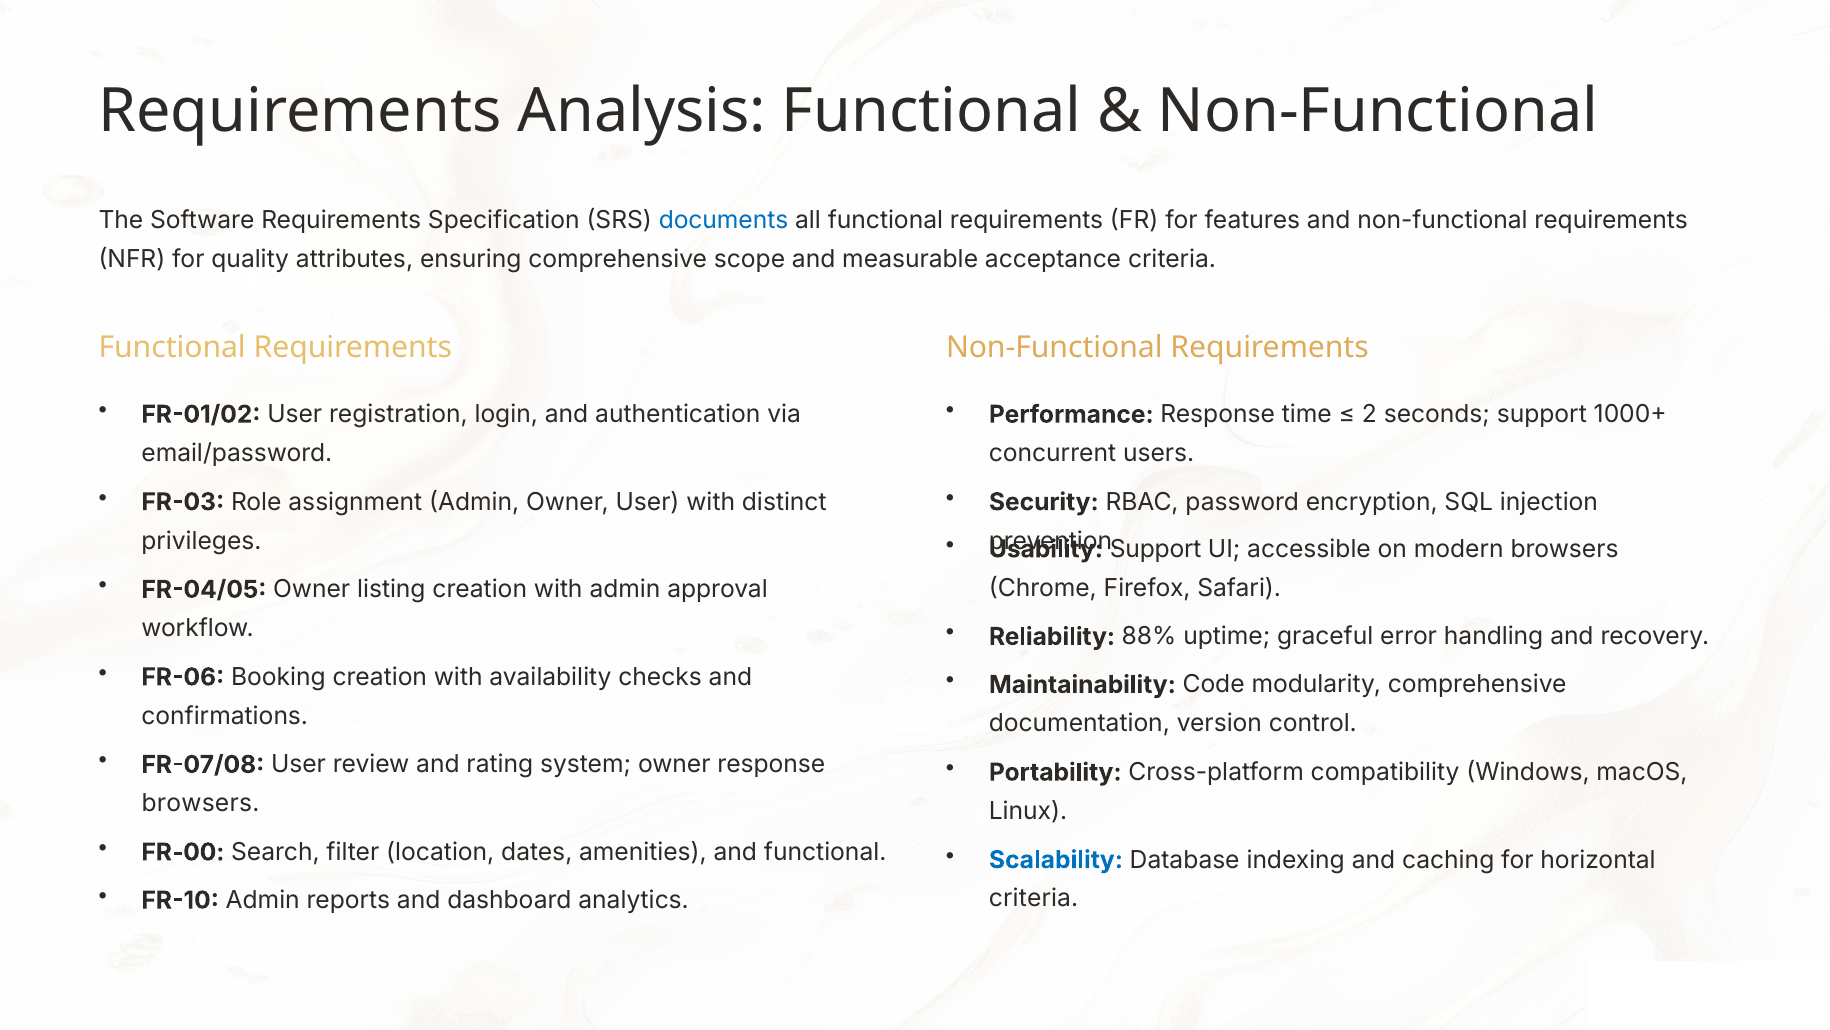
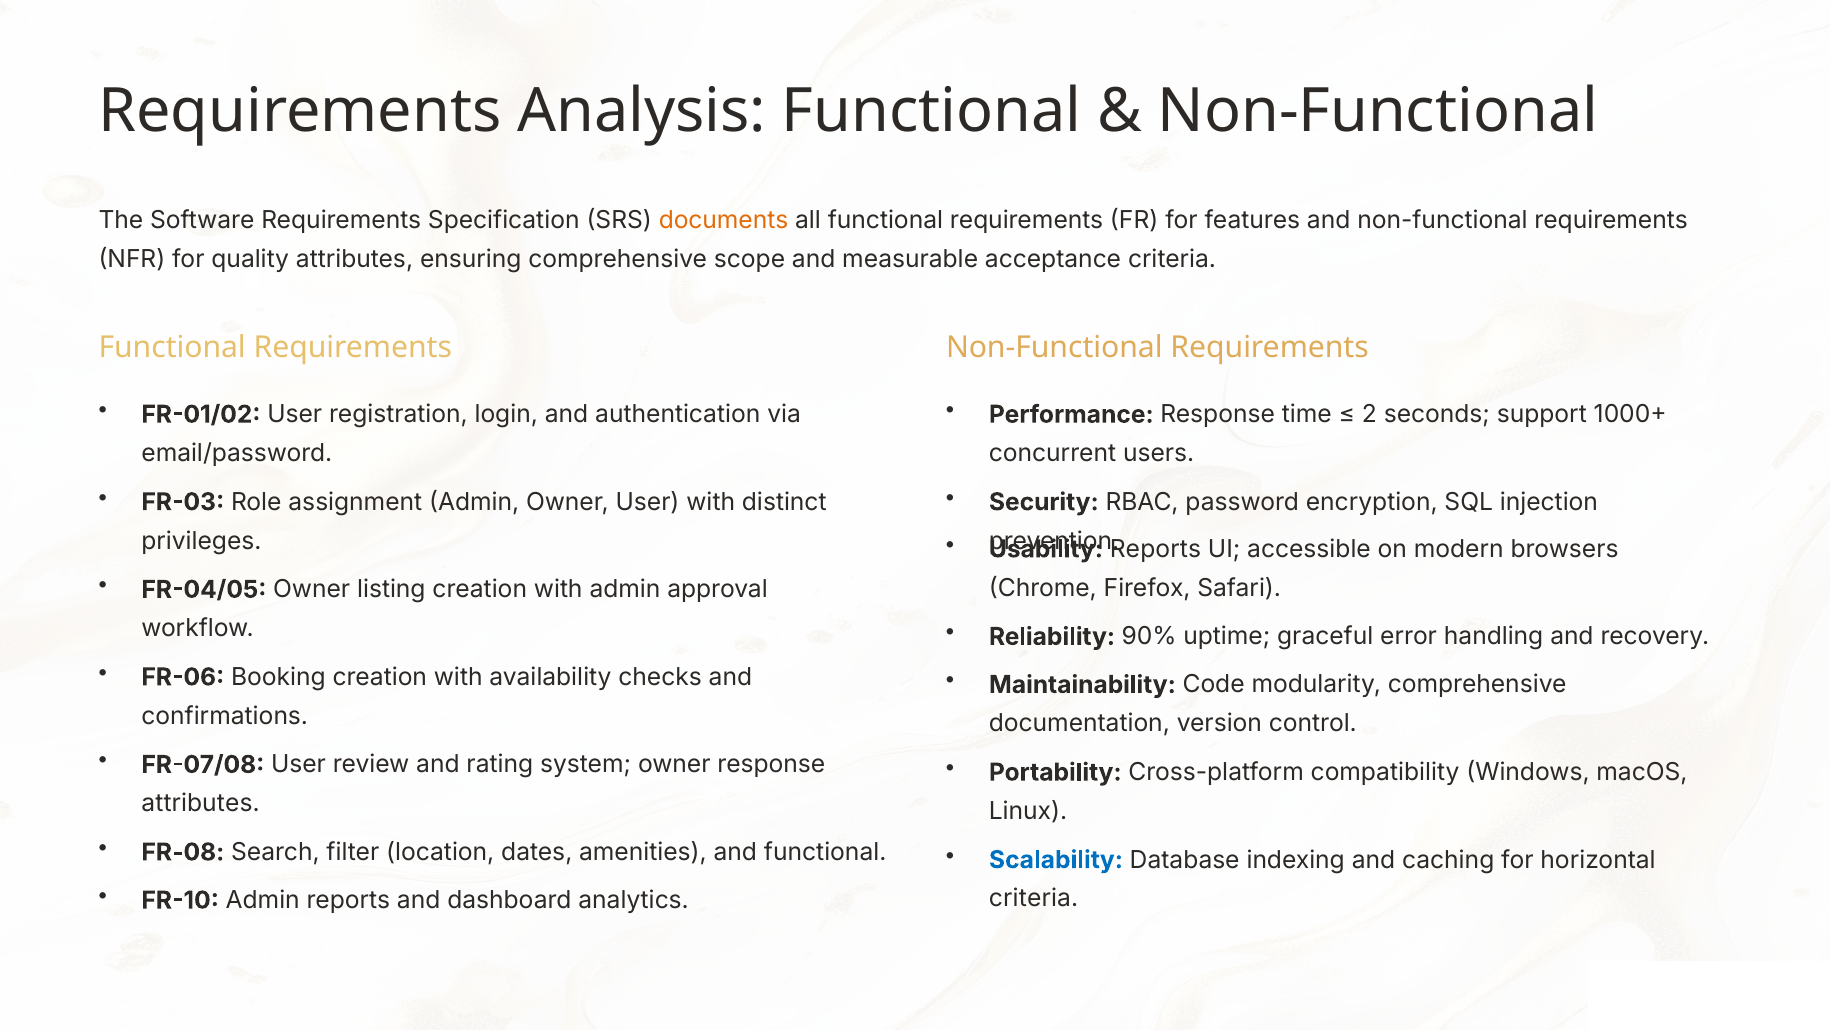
documents colour: blue -> orange (724, 220)
Support: Support -> Reports (1155, 549)
88%: 88% -> 90% (1149, 636)
browsers: browsers -> attributes (201, 803)
FR-00: FR-00 -> FR-08 (183, 852)
